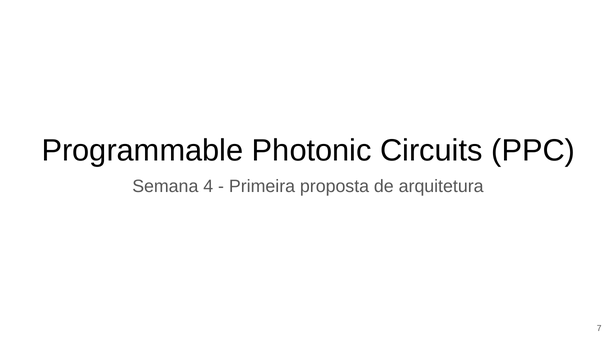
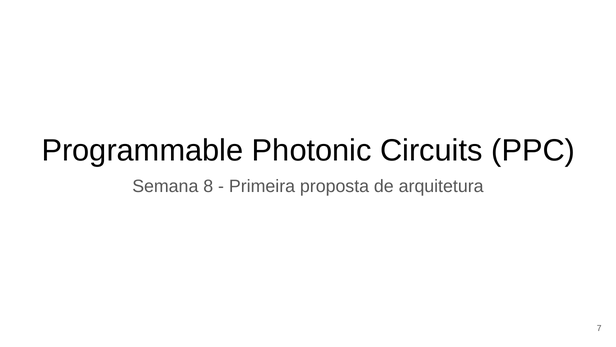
4: 4 -> 8 (208, 186)
